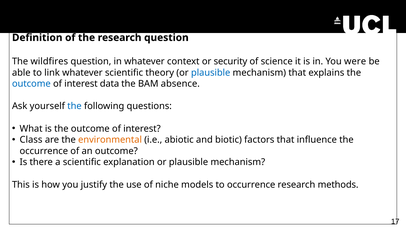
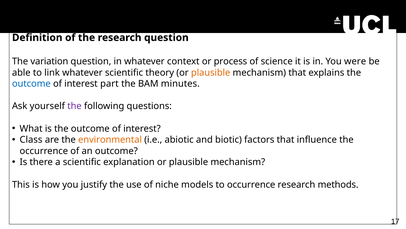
wildfires: wildfires -> variation (49, 61)
or security: security -> process (230, 61)
plausible colour: blue -> orange (211, 72)
data: data -> part (109, 84)
absence: absence -> minutes (180, 84)
the colour: blue -> purple (74, 106)
